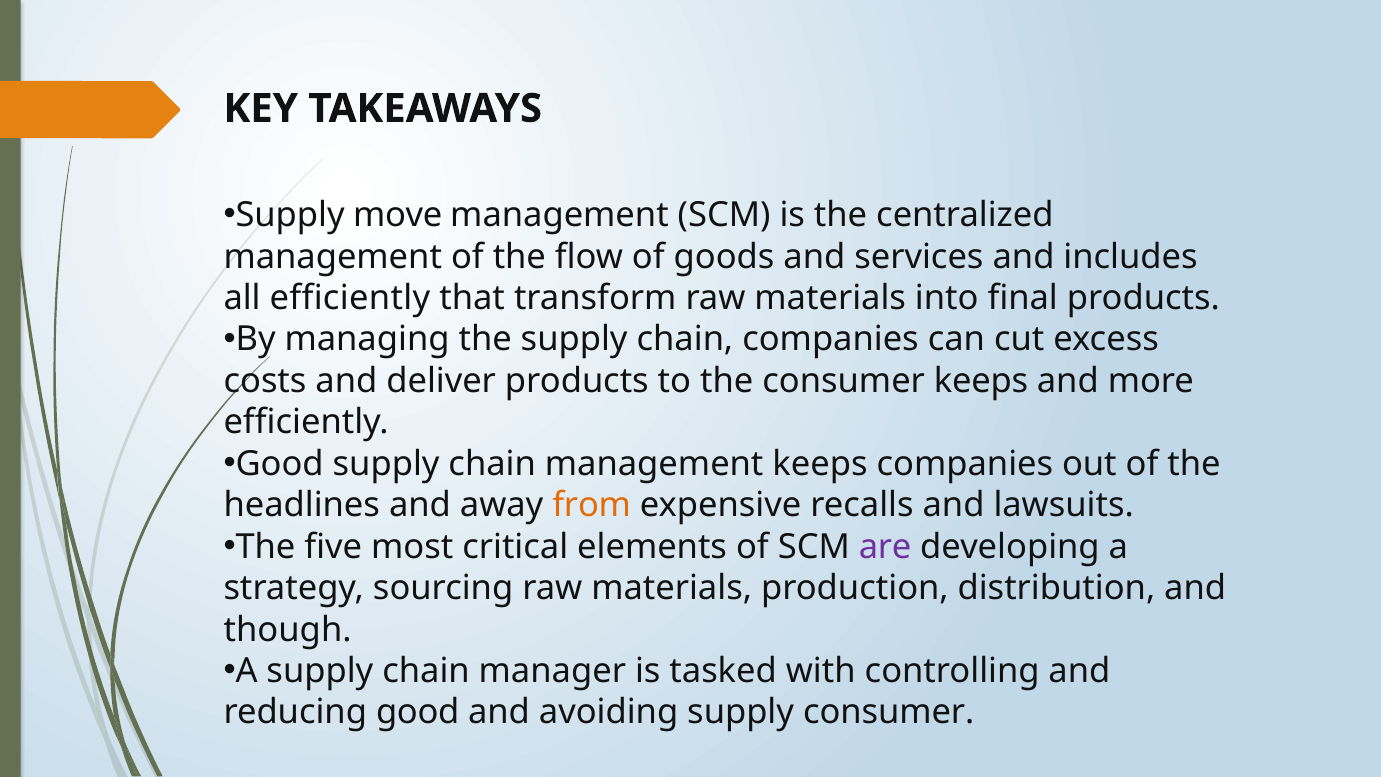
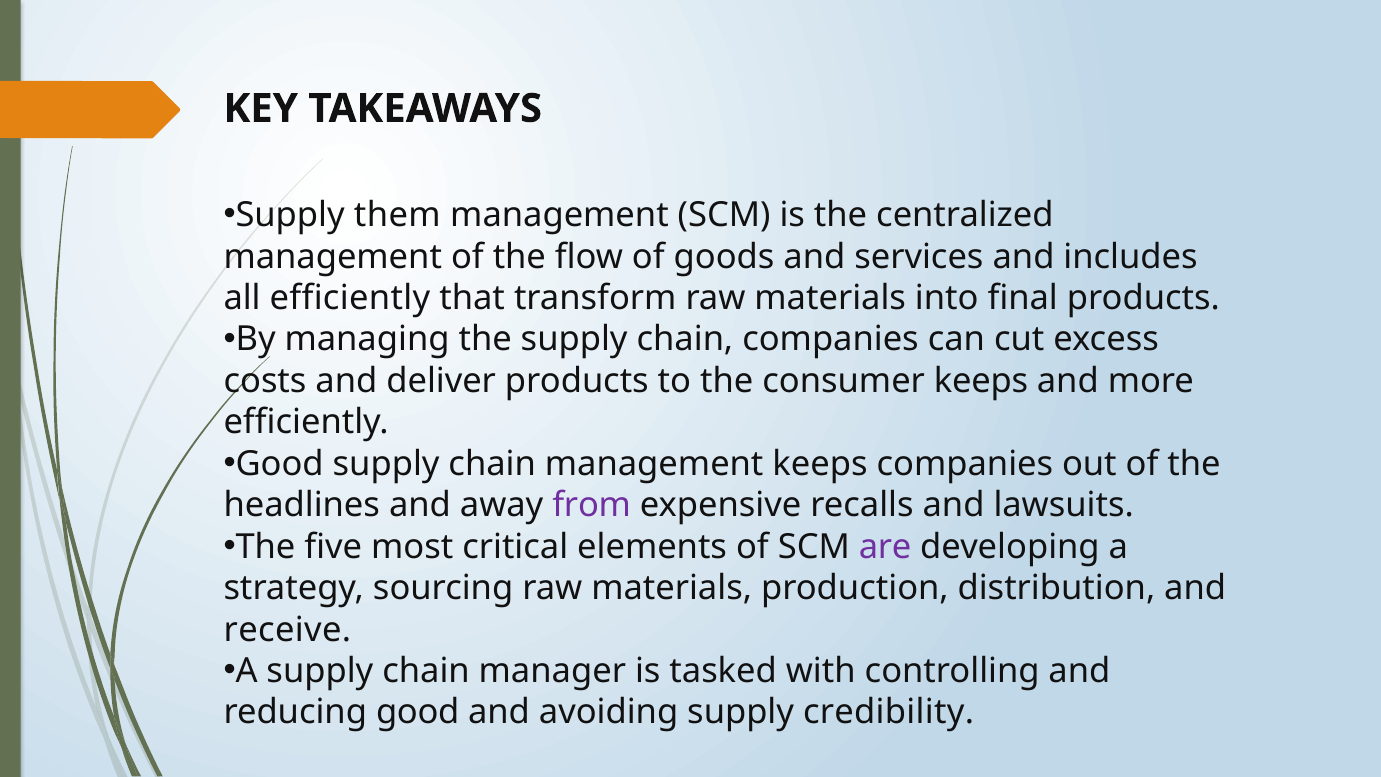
move: move -> them (397, 215)
from colour: orange -> purple (592, 505)
though: though -> receive (287, 629)
supply consumer: consumer -> credibility (889, 712)
